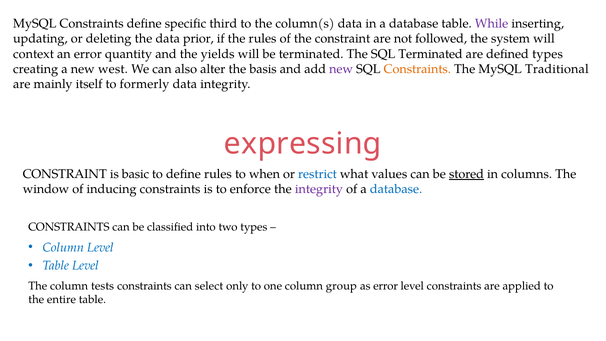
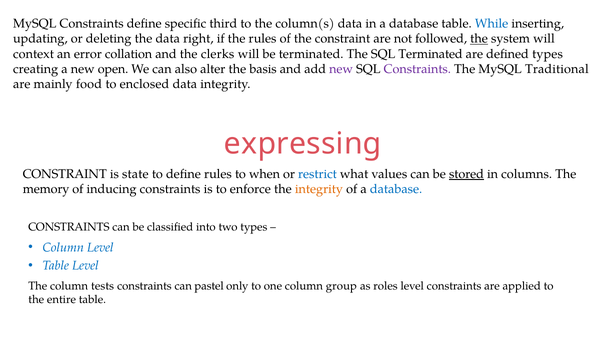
While colour: purple -> blue (492, 24)
prior: prior -> right (198, 39)
the underline: none -> present (479, 39)
quantity: quantity -> collation (129, 54)
yields: yields -> clerks (218, 54)
west: west -> open (113, 69)
Constraints colour: orange -> purple (417, 69)
itself: itself -> food (89, 84)
formerly: formerly -> enclosed (144, 84)
basic: basic -> state (135, 174)
window: window -> memory (46, 189)
integrity colour: purple -> orange (319, 189)
select: select -> pastel (209, 286)
as error: error -> roles (386, 286)
